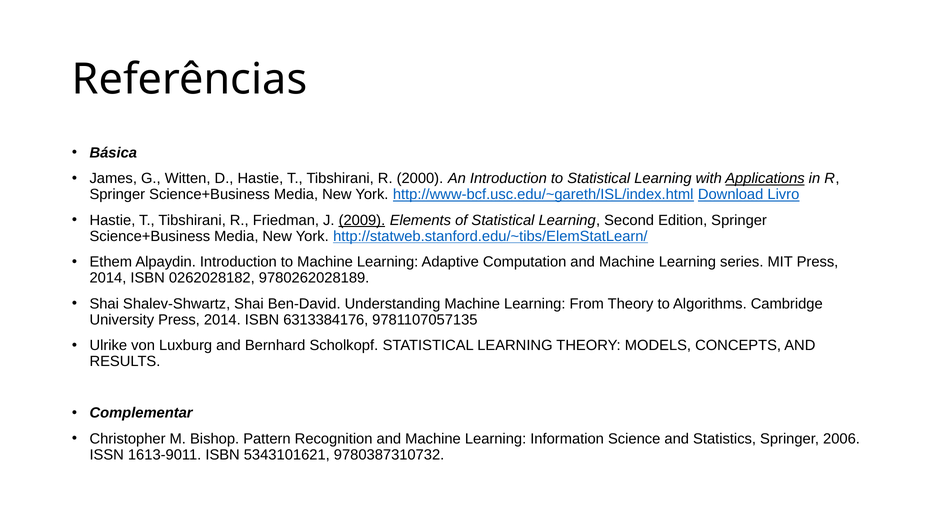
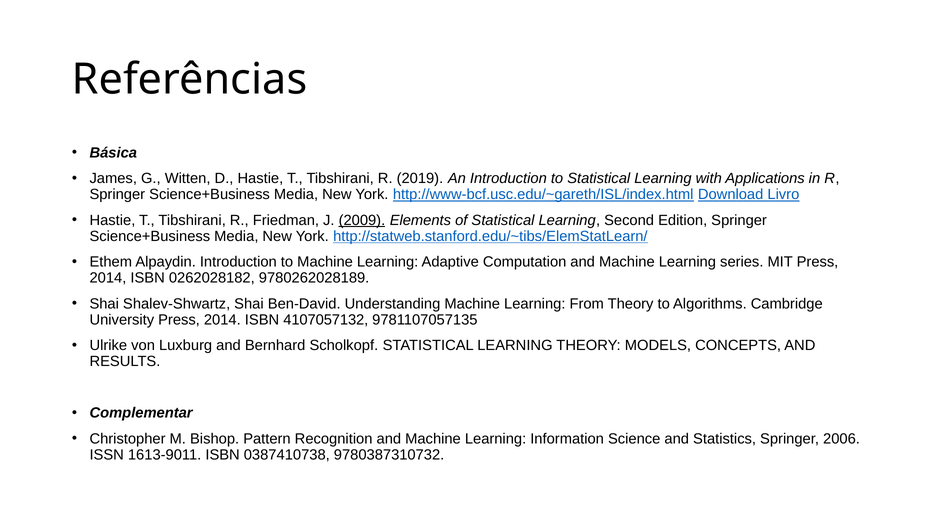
2000: 2000 -> 2019 (420, 178)
Applications underline: present -> none (765, 178)
6313384176: 6313384176 -> 4107057132 (326, 319)
5343101621: 5343101621 -> 0387410738 (287, 454)
